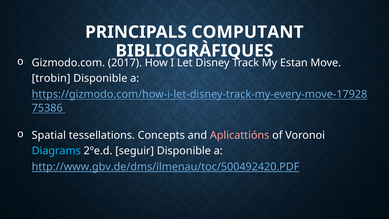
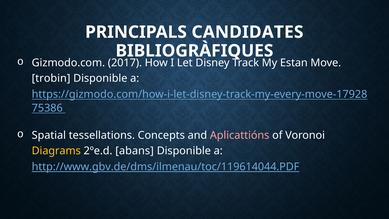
COMPUTANT: COMPUTANT -> CANDIDATES (247, 32)
Diagrams colour: light blue -> yellow (56, 151)
seguir: seguir -> abans (135, 151)
http://www.gbv.de/dms/ilmenau/toc/500492420.PDF: http://www.gbv.de/dms/ilmenau/toc/500492420.PDF -> http://www.gbv.de/dms/ilmenau/toc/119614044.PDF (166, 167)
